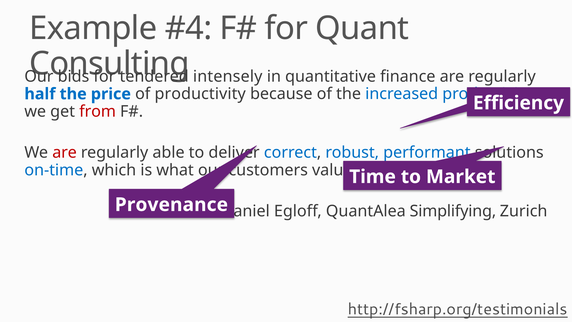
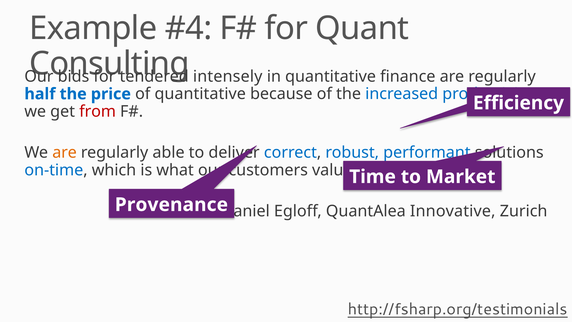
of productivity: productivity -> quantitative (200, 94)
are colour: red -> orange (65, 153)
Simplifying: Simplifying -> Innovative (453, 211)
